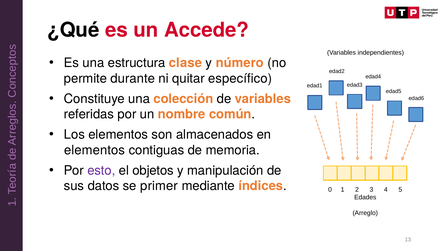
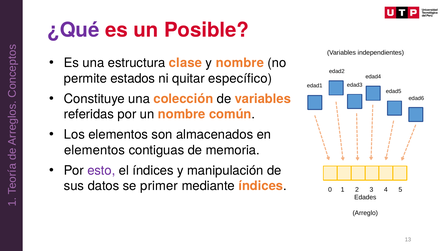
¿Qué colour: black -> purple (73, 30)
Accede: Accede -> Posible (207, 30)
y número: número -> nombre (240, 63)
durante: durante -> estados (133, 78)
el objetos: objetos -> índices (153, 170)
